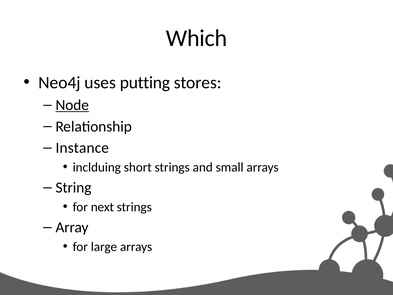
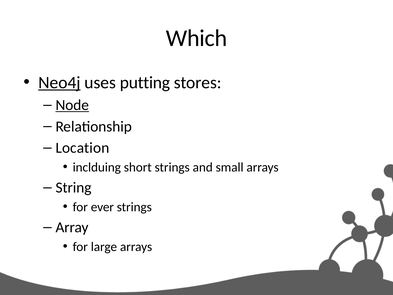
Neo4j underline: none -> present (59, 82)
Instance: Instance -> Location (82, 148)
next: next -> ever (102, 207)
